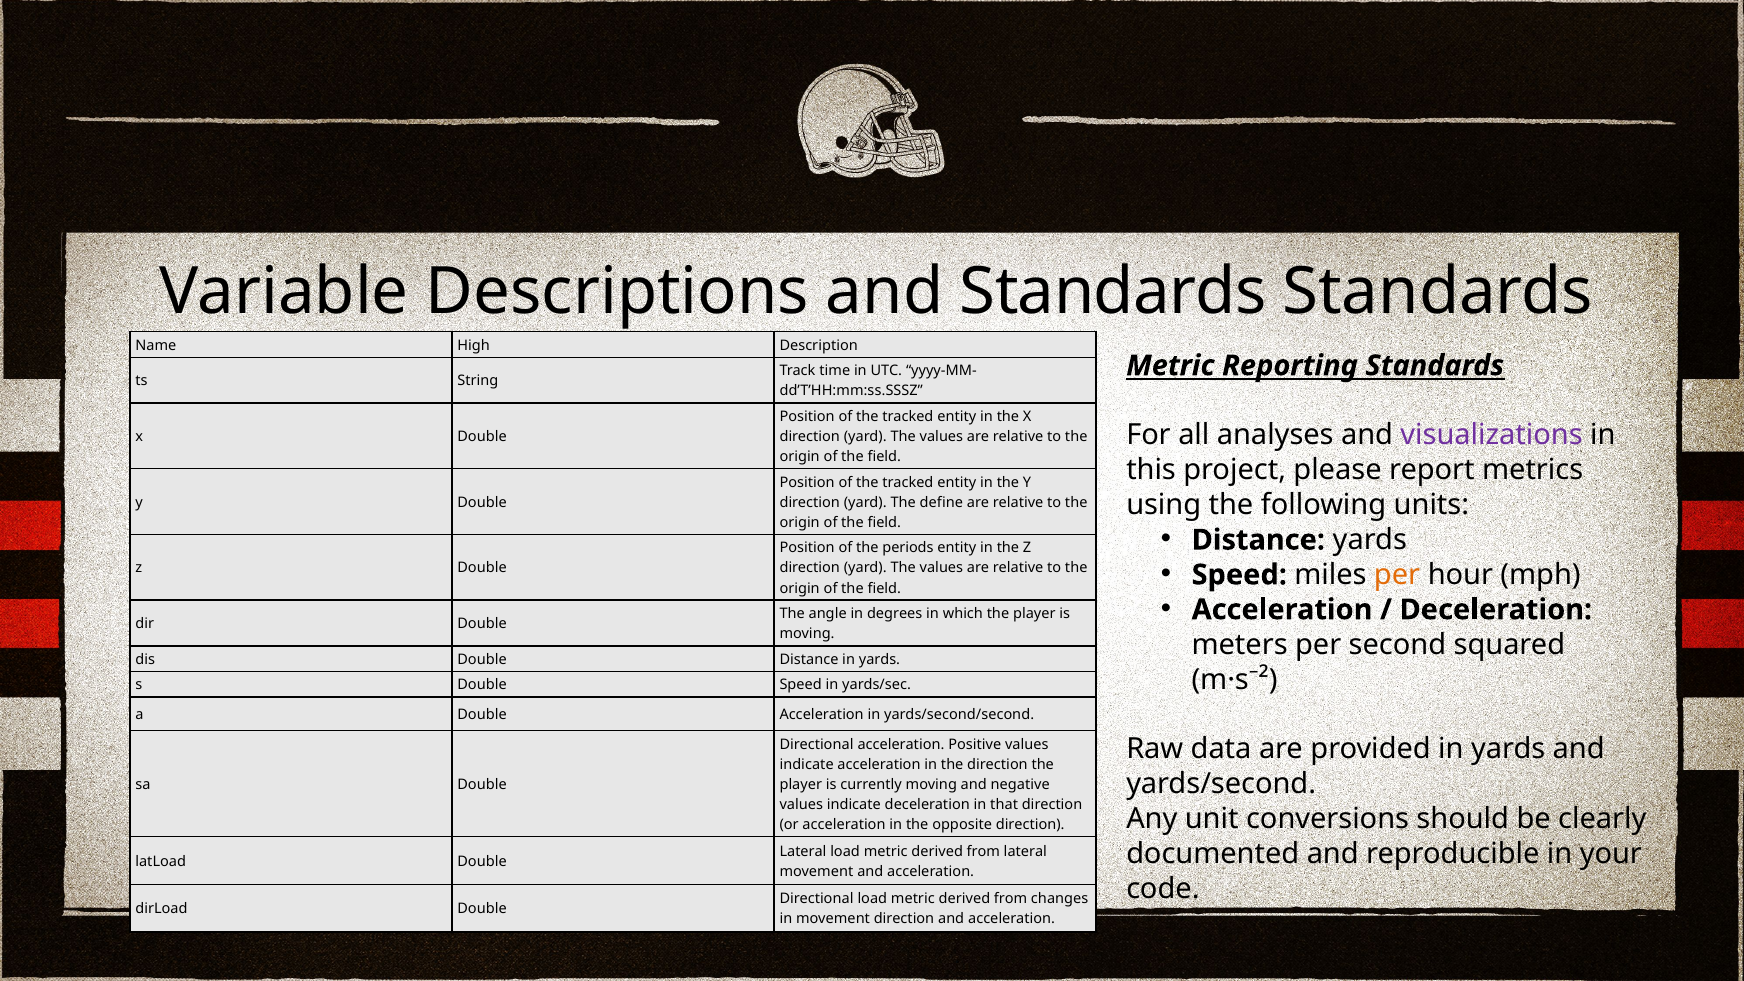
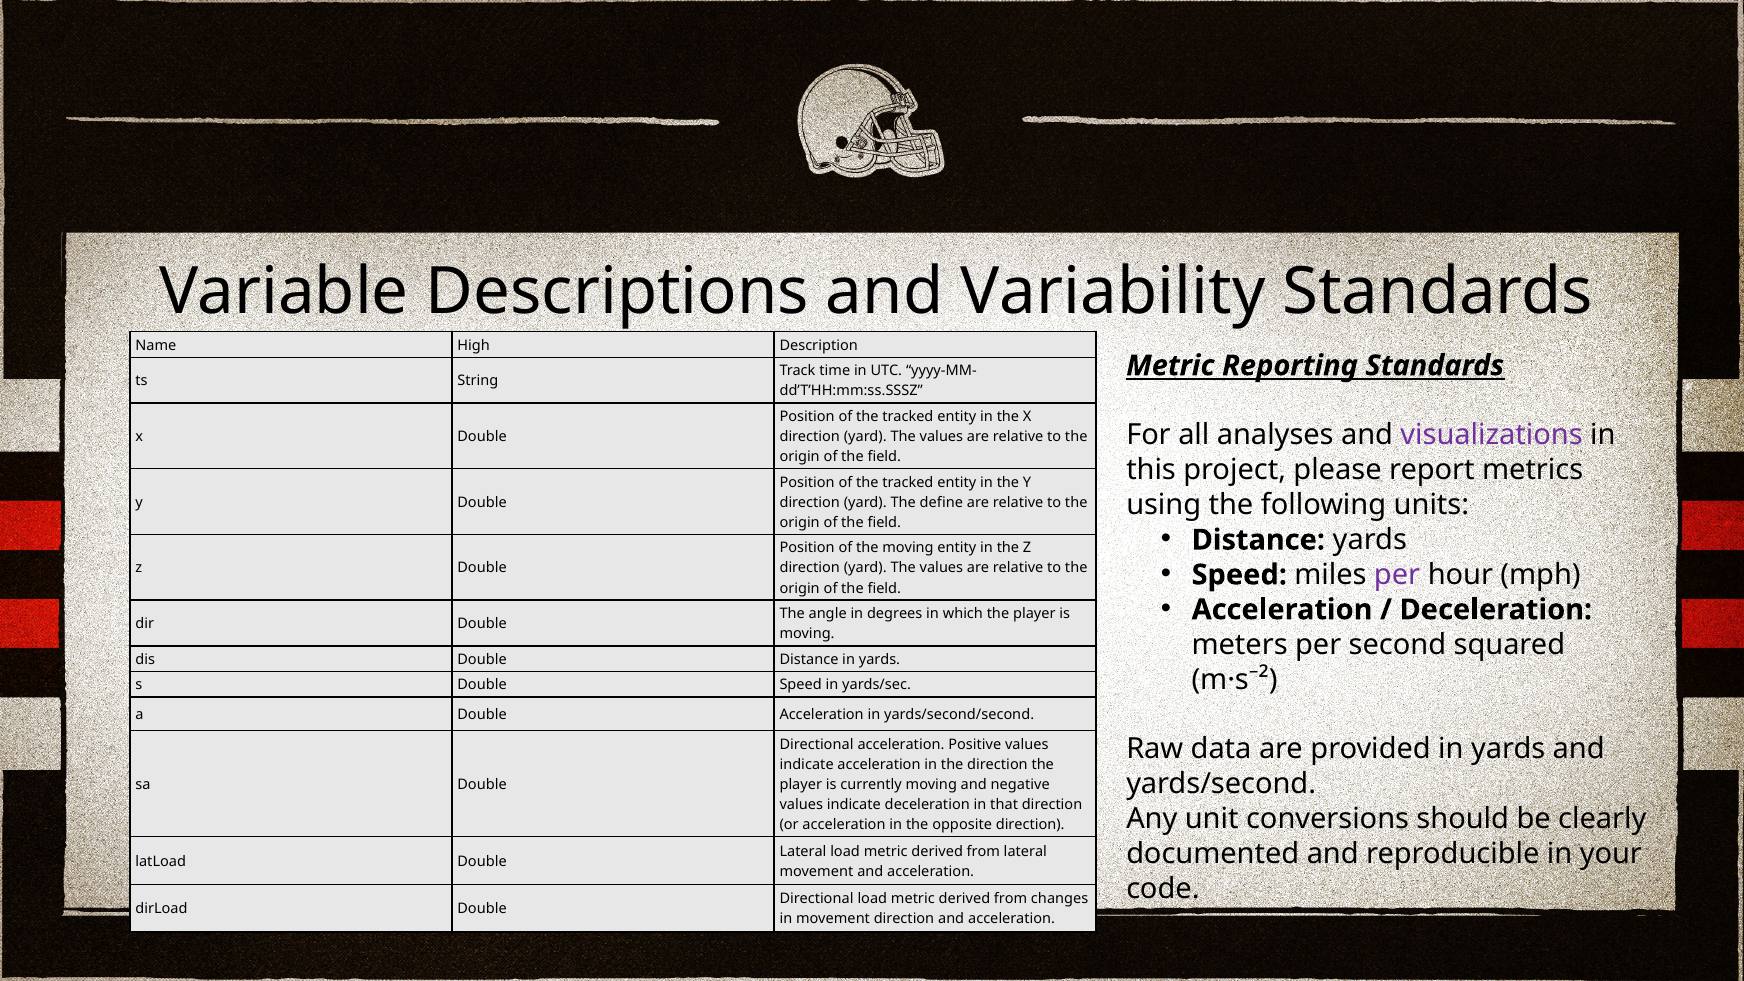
and Standards: Standards -> Variability (1113, 292)
the periods: periods -> moving (908, 548)
per colour: orange -> purple (1397, 575)
